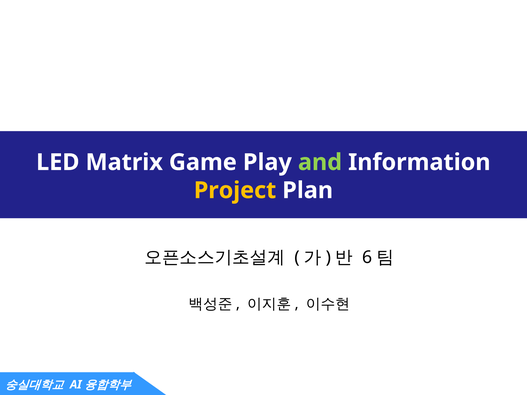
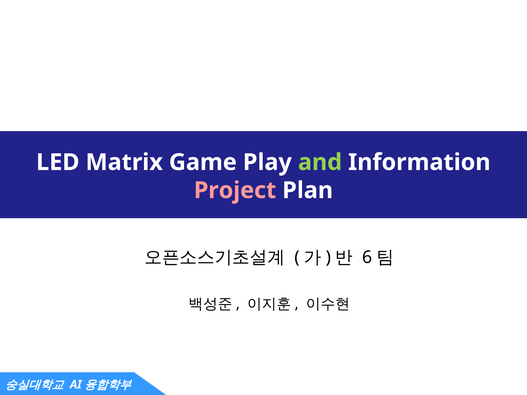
Project colour: yellow -> pink (235, 190)
